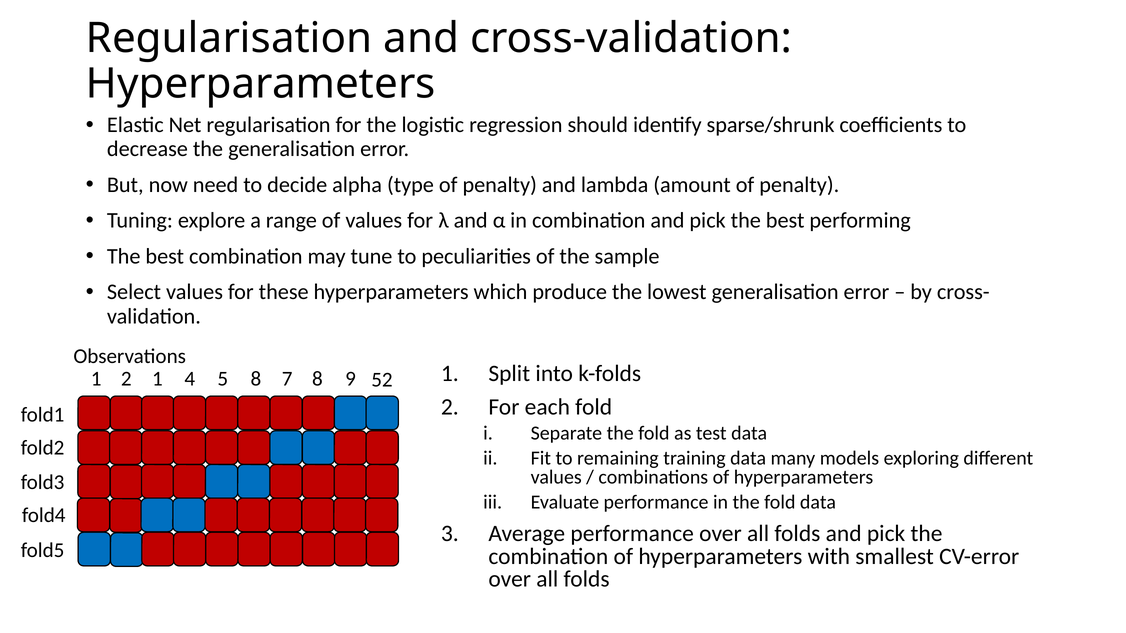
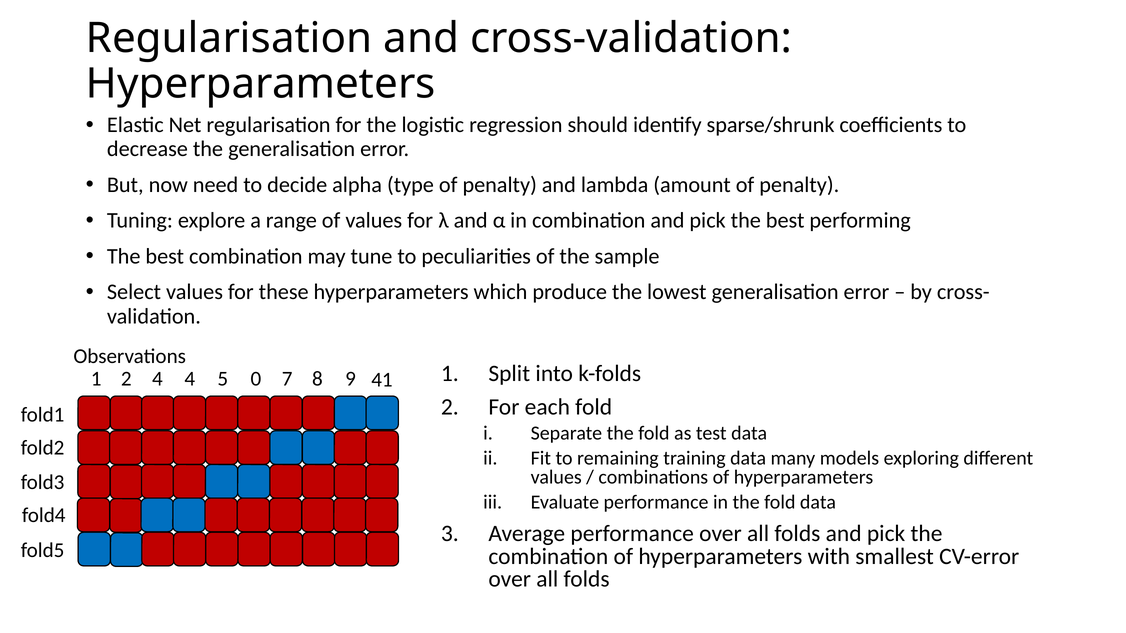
2 1: 1 -> 4 (157, 379)
5 8: 8 -> 0 (256, 379)
52: 52 -> 41 (382, 380)
